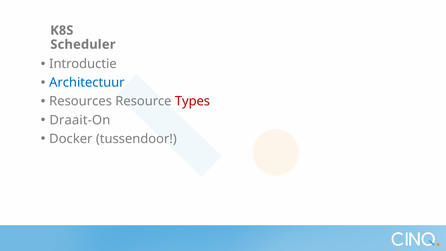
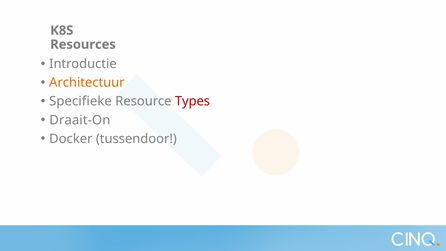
Scheduler: Scheduler -> Resources (83, 44)
Architectuur colour: blue -> orange (87, 83)
Resources: Resources -> Specifieke (80, 101)
